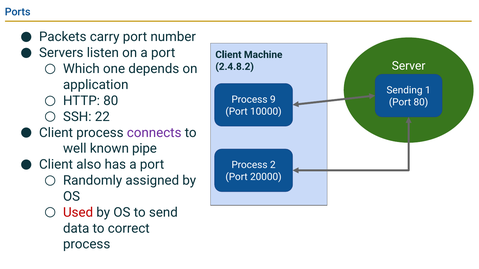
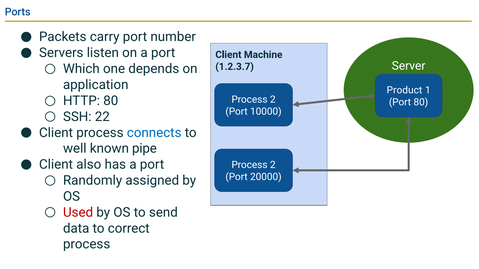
2.4.8.2: 2.4.8.2 -> 1.2.3.7 (235, 67)
Sending: Sending -> Product (404, 90)
9: 9 -> 2 (273, 100)
connects colour: purple -> blue (154, 133)
